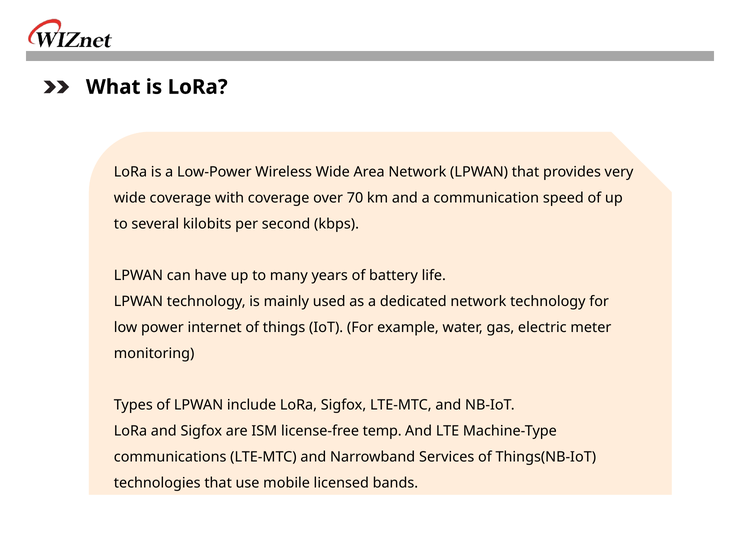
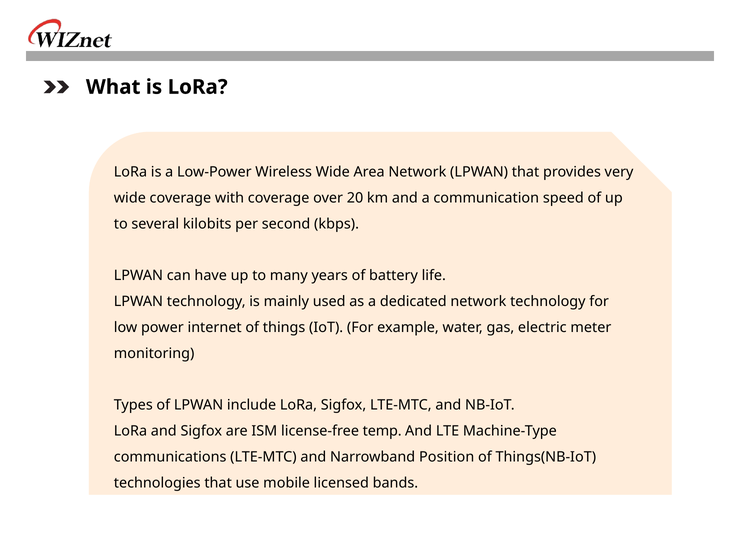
70: 70 -> 20 (355, 198)
Services: Services -> Position (447, 457)
